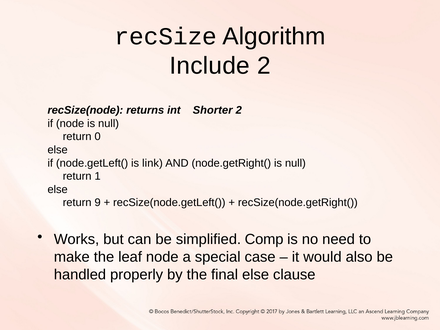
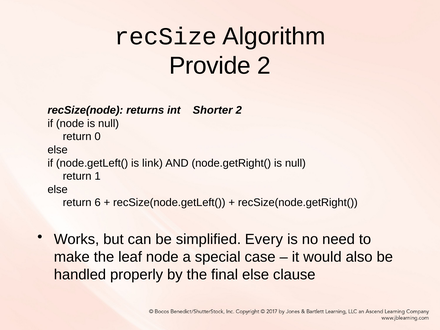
Include: Include -> Provide (210, 66)
9: 9 -> 6 (98, 203)
Comp: Comp -> Every (264, 239)
